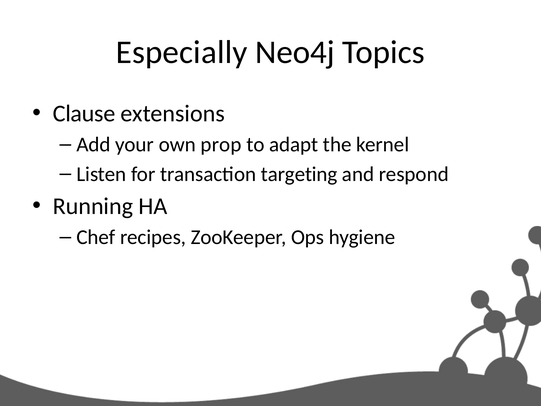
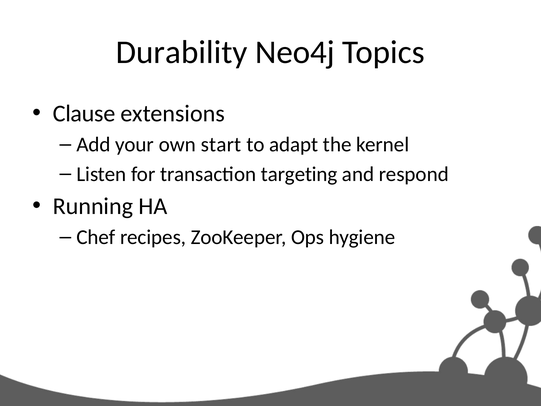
Especially: Especially -> Durability (182, 52)
prop: prop -> start (221, 145)
